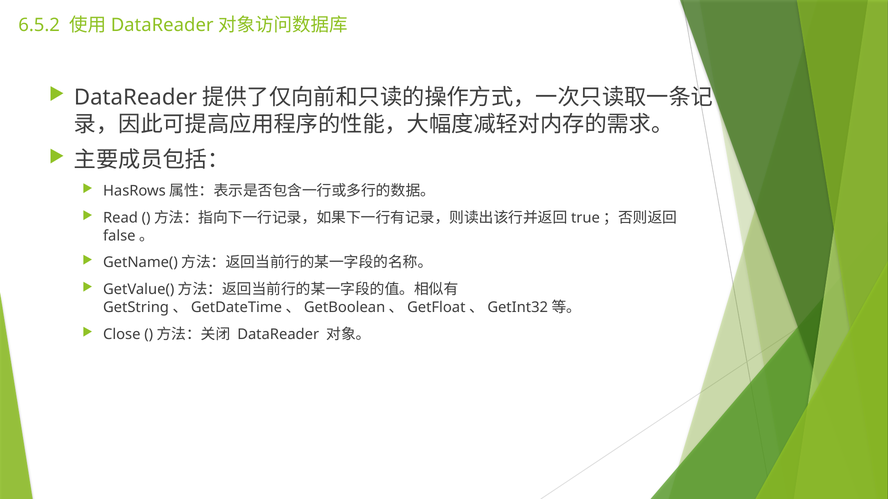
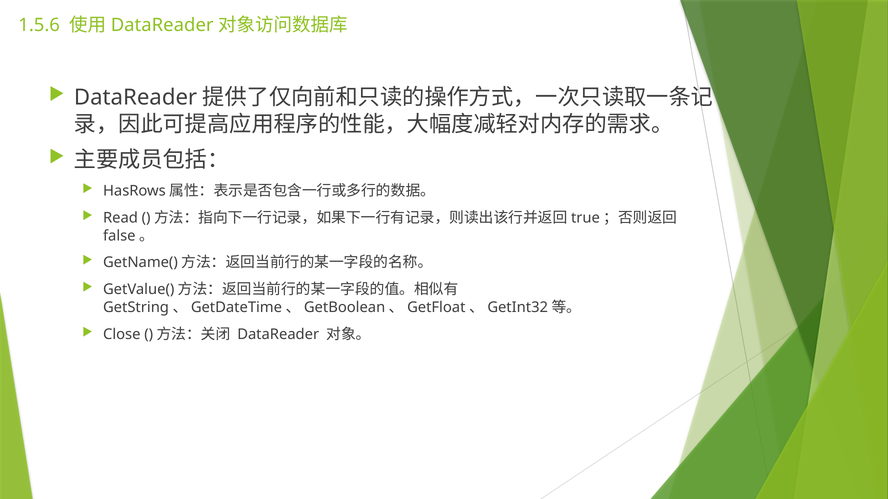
6.5.2: 6.5.2 -> 1.5.6 (39, 25)
